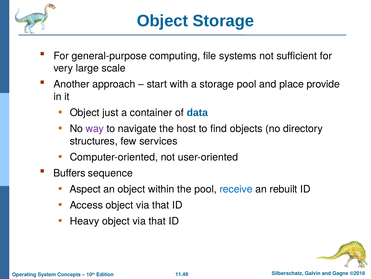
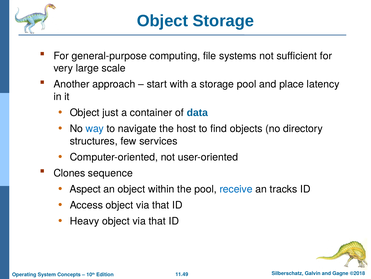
provide: provide -> latency (323, 84)
way colour: purple -> blue (95, 128)
Buffers: Buffers -> Clones (69, 173)
rebuilt: rebuilt -> tracks (283, 189)
